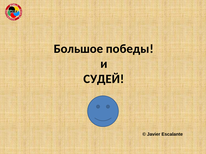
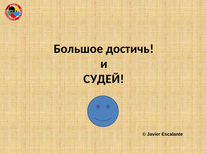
победы: победы -> достичь (130, 49)
